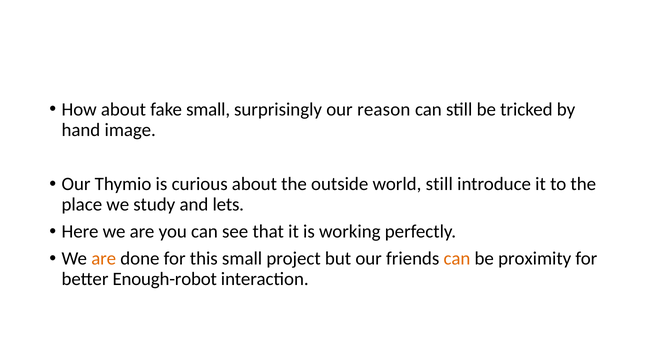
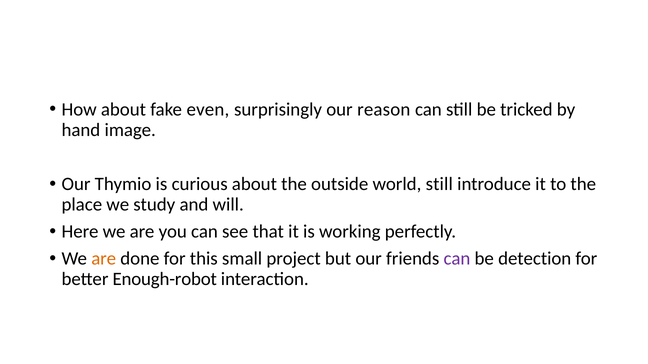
fake small: small -> even (208, 110)
lets: lets -> will (228, 205)
can colour: orange -> purple (457, 259)
proximity: proximity -> detection (535, 259)
